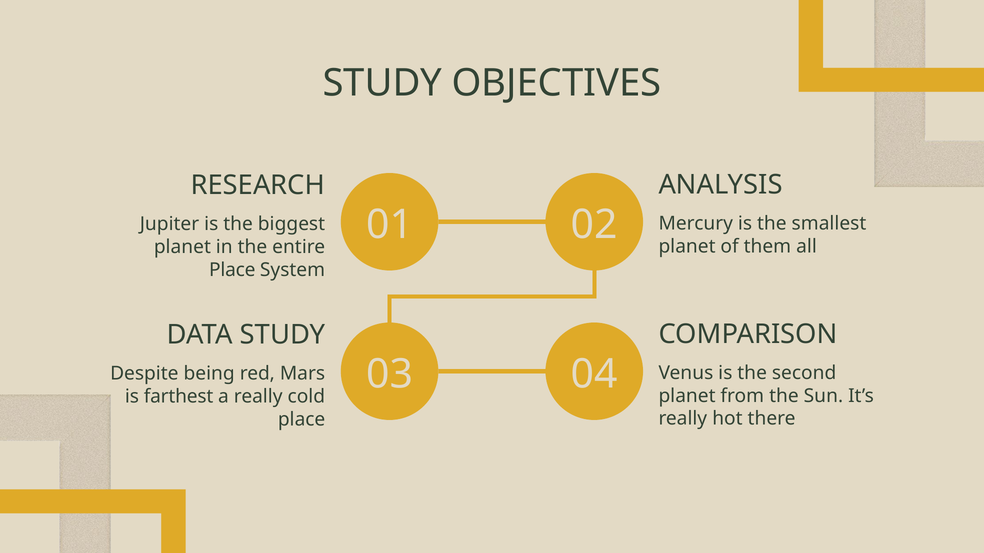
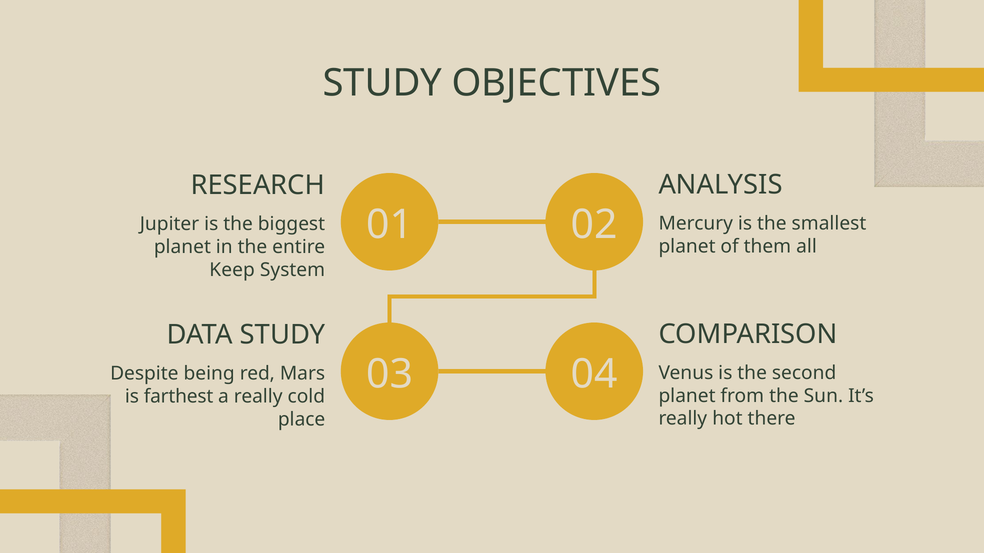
Place: Place -> Keep (232, 270)
